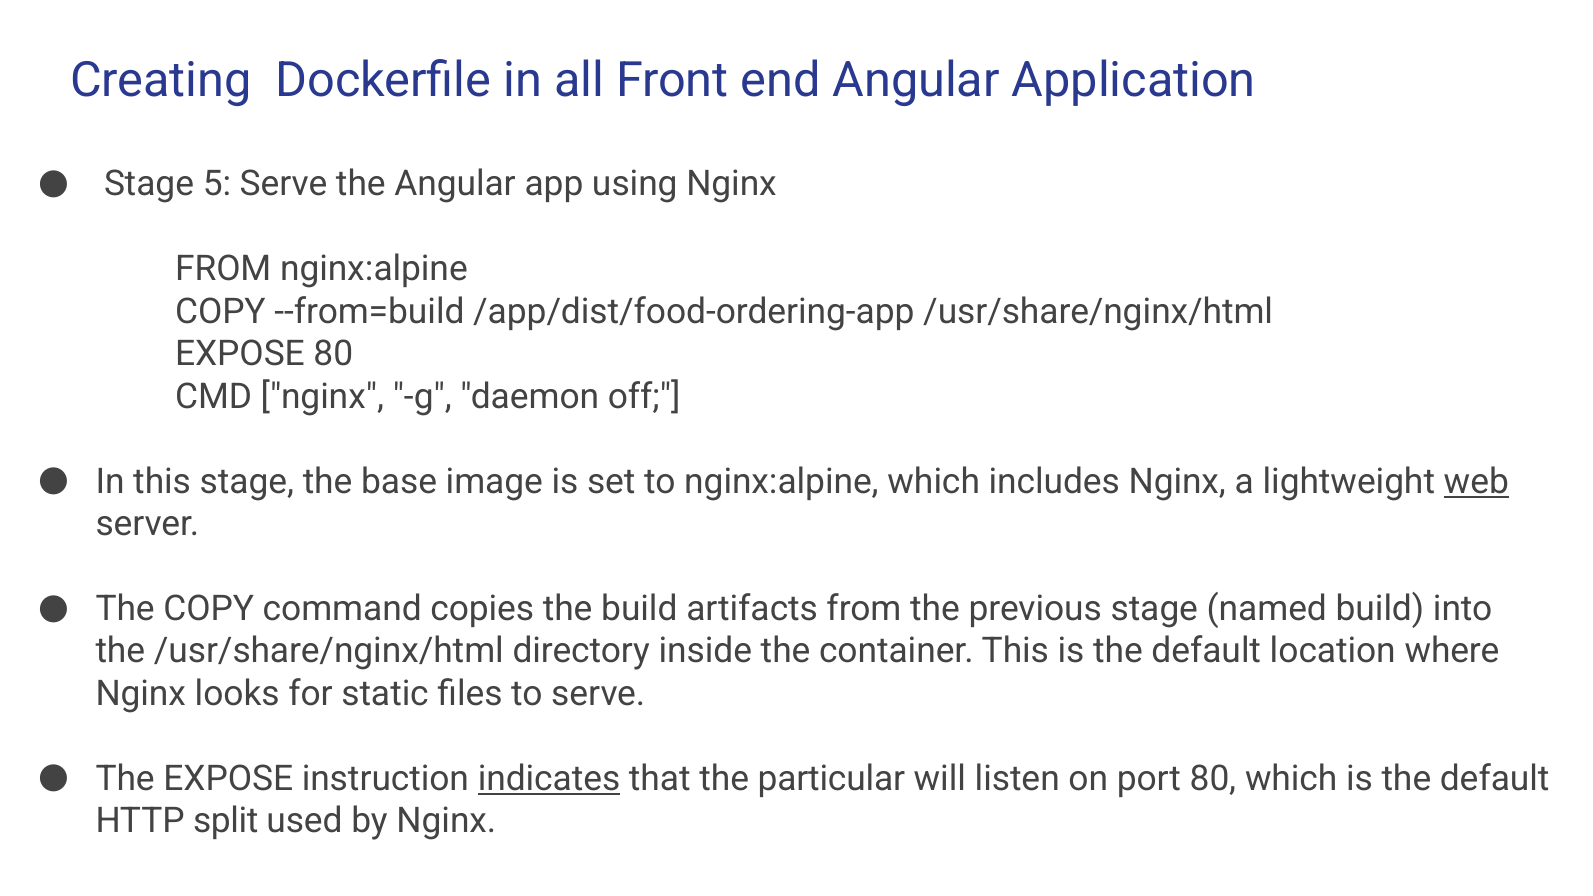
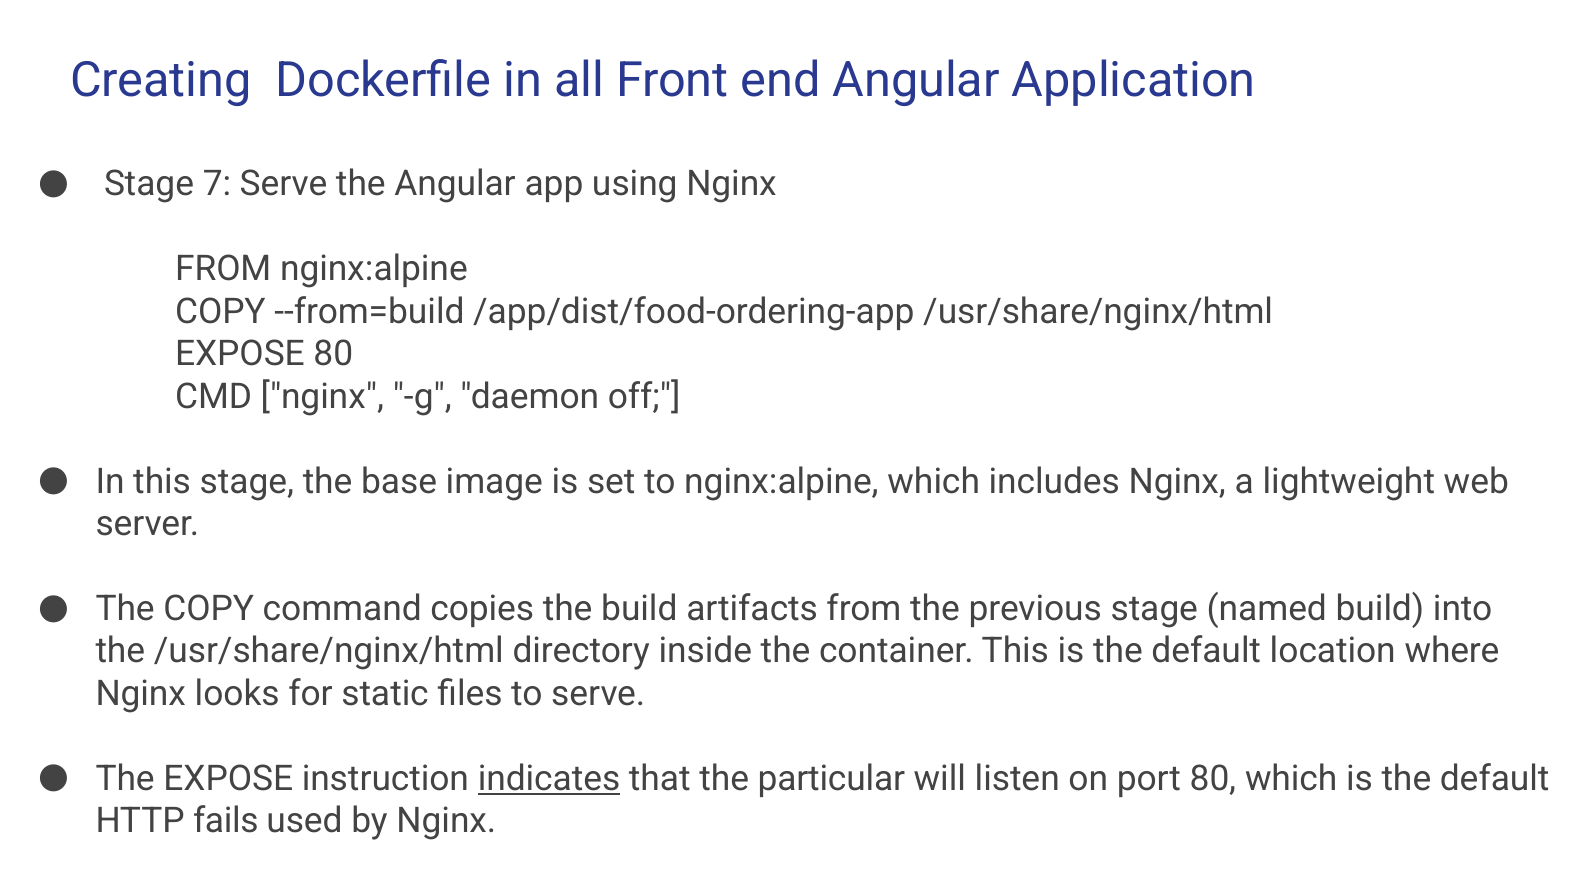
5: 5 -> 7 (217, 184)
web underline: present -> none (1476, 481)
split: split -> fails (226, 821)
